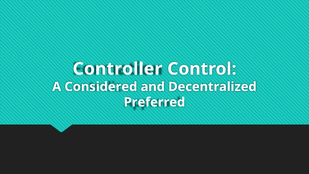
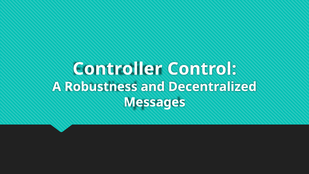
Considered: Considered -> Robustness (101, 87)
Preferred: Preferred -> Messages (155, 102)
